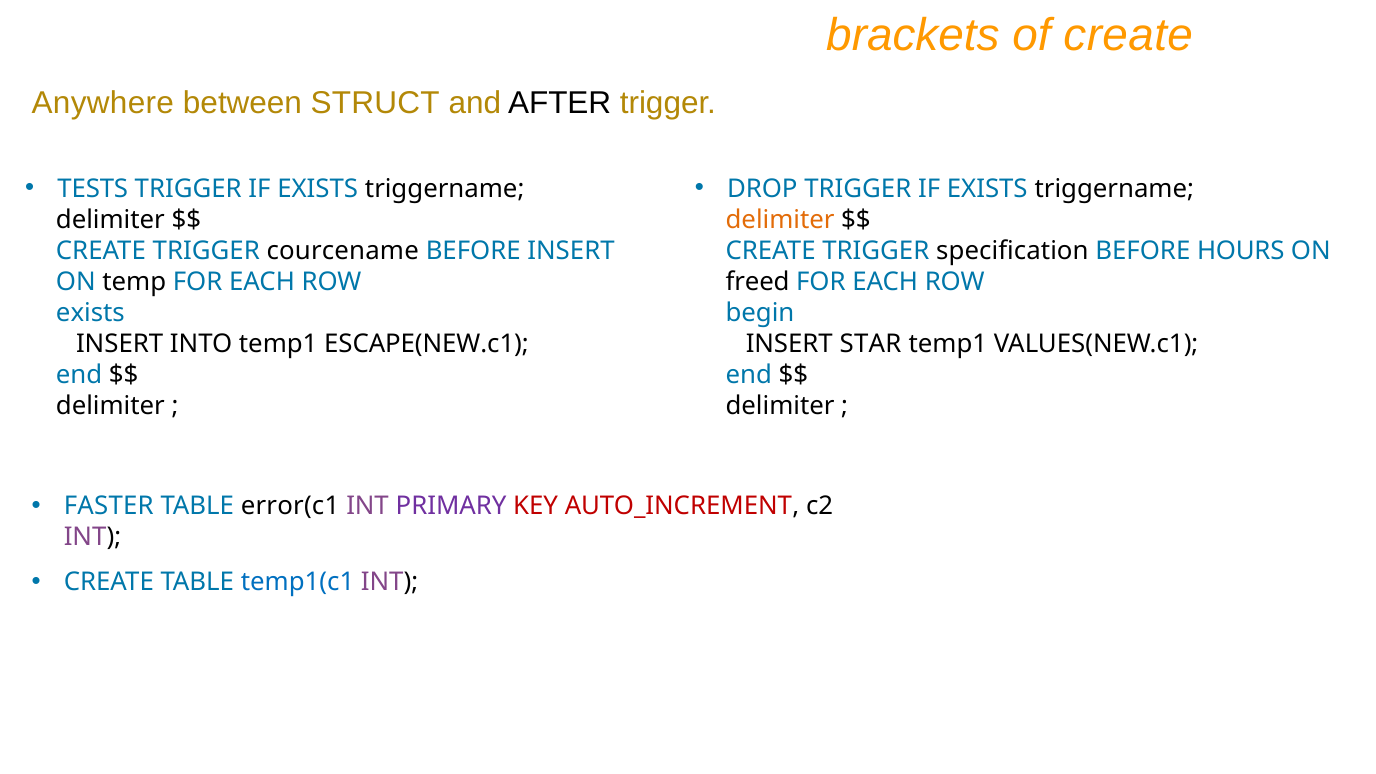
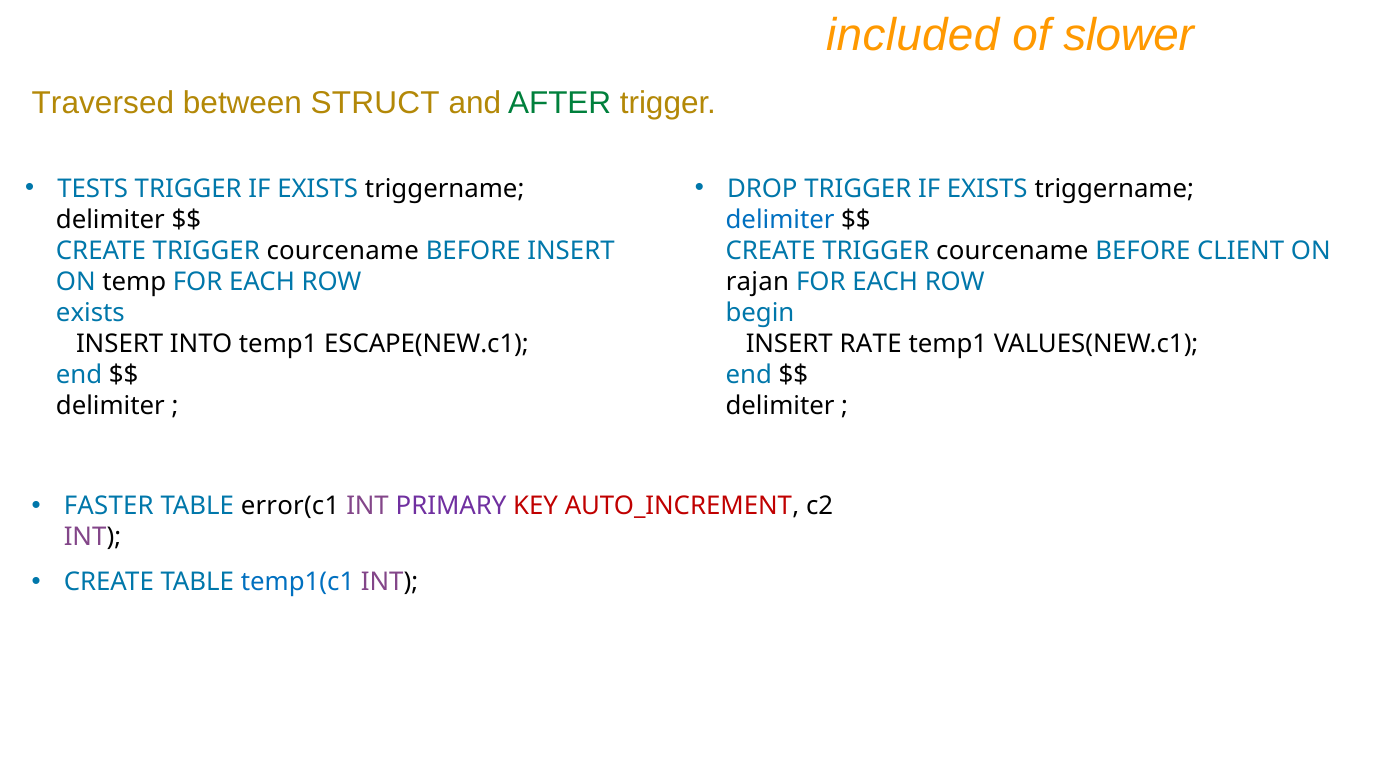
brackets: brackets -> included (913, 36)
of create: create -> slower (1129, 36)
Anywhere: Anywhere -> Traversed (103, 103)
AFTER colour: black -> green (560, 103)
delimiter colour: orange -> blue (780, 220)
specification: specification -> courcename (1012, 251)
HOURS: HOURS -> CLIENT (1241, 251)
freed: freed -> rajan (757, 282)
STAR: STAR -> RATE (871, 344)
